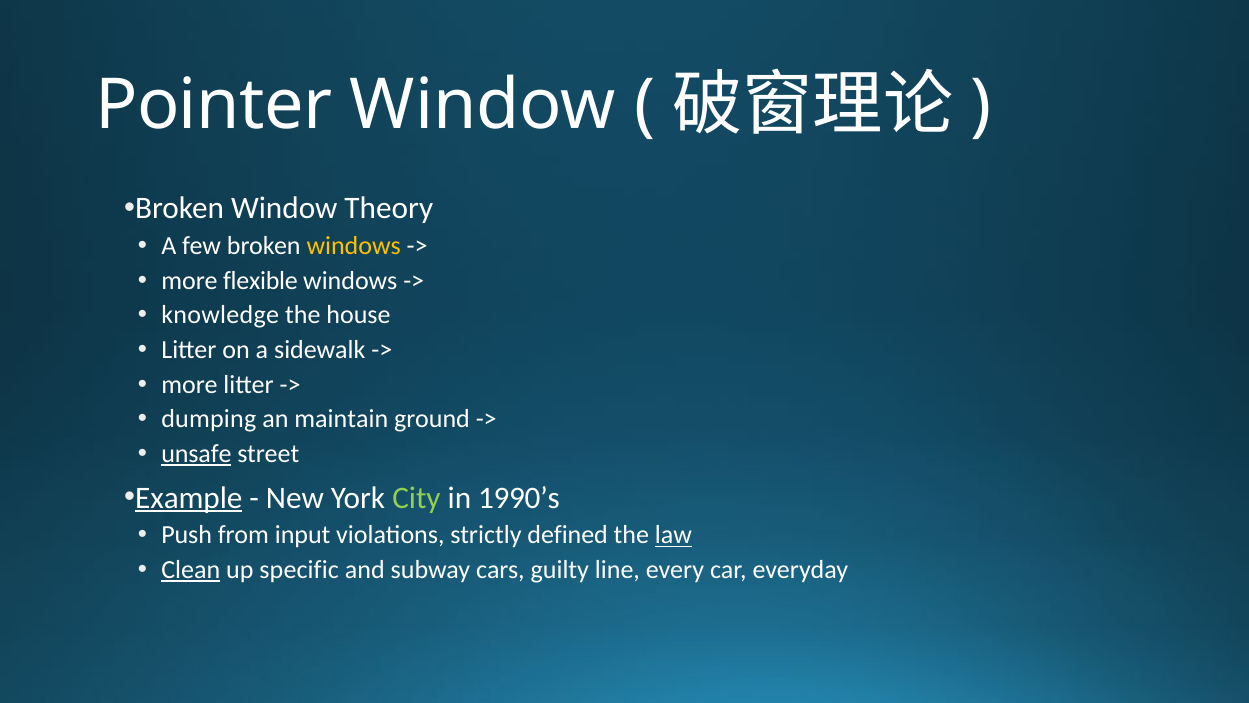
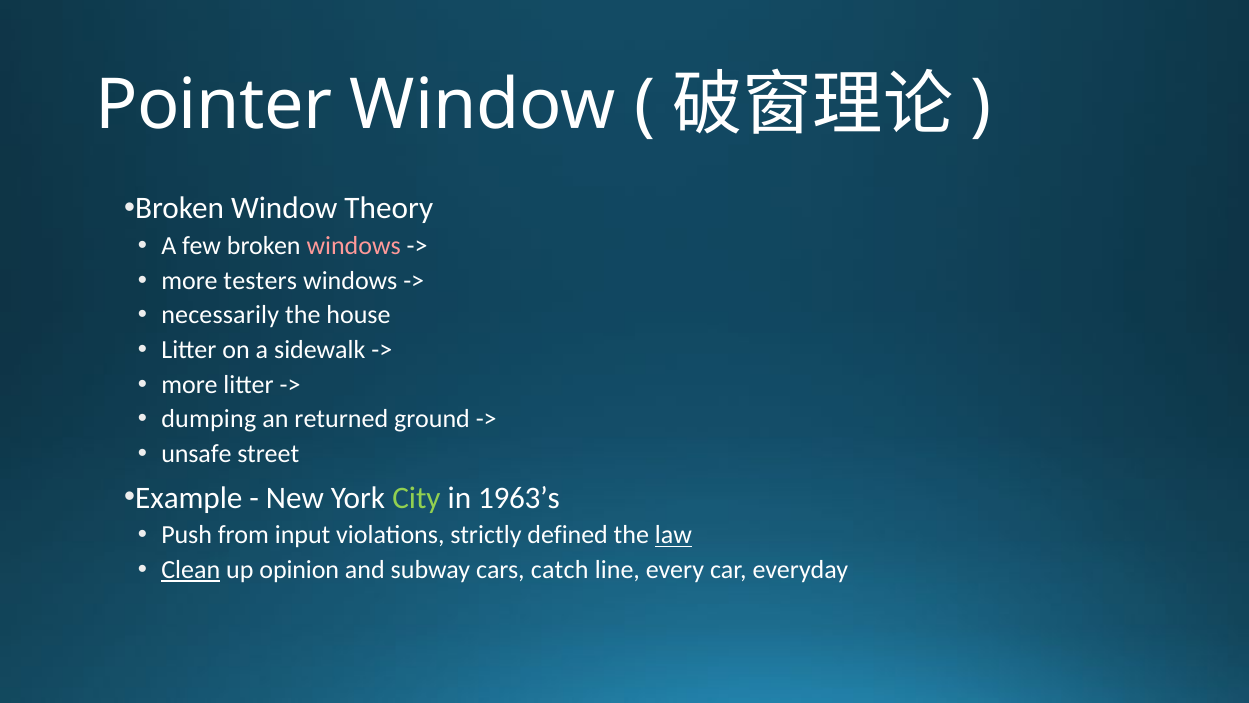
windows colour: yellow -> pink (354, 246)
flexible: flexible -> testers (260, 280)
knowledge: knowledge -> necessarily (220, 315)
maintain: maintain -> returned (341, 419)
unsafe underline: present -> none (196, 454)
Example underline: present -> none (189, 498)
1990’s: 1990’s -> 1963’s (519, 498)
specific: specific -> opinion (299, 570)
guilty: guilty -> catch (560, 570)
